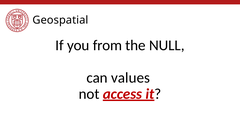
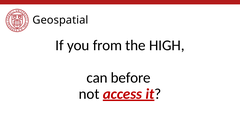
NULL: NULL -> HIGH (167, 45)
values: values -> before (131, 78)
